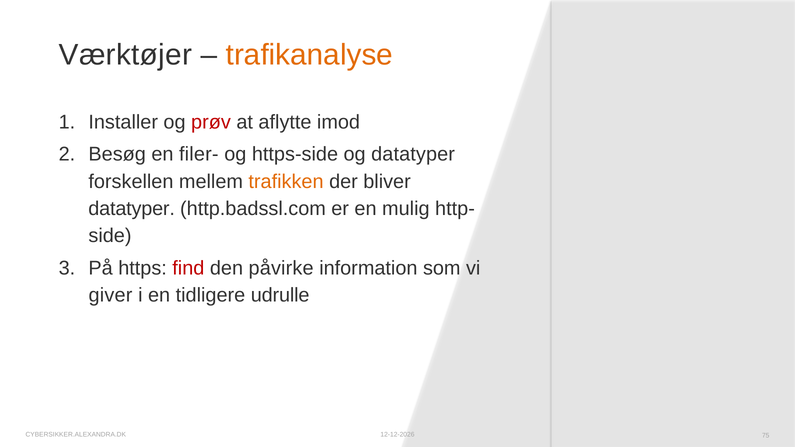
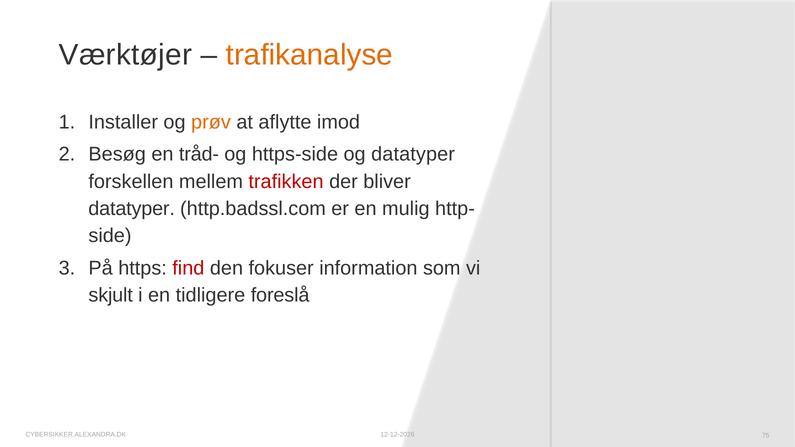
prøv colour: red -> orange (211, 122)
filer-: filer- -> tråd- (199, 154)
trafikken colour: orange -> red (286, 182)
påvirke: påvirke -> fokuser (281, 268)
giver: giver -> skjult (111, 295)
udrulle: udrulle -> foreslå (280, 295)
